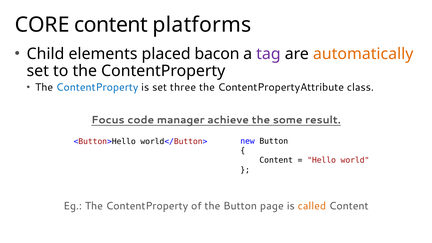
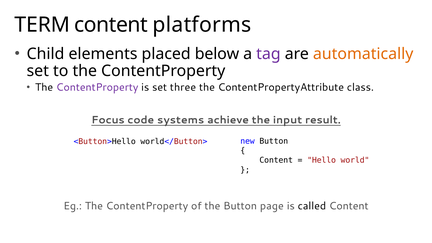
CORE: CORE -> TERM (42, 25)
bacon: bacon -> below (217, 54)
ContentProperty colour: blue -> purple (97, 87)
manager: manager -> systems (181, 120)
some: some -> input (288, 120)
called colour: orange -> black (312, 206)
